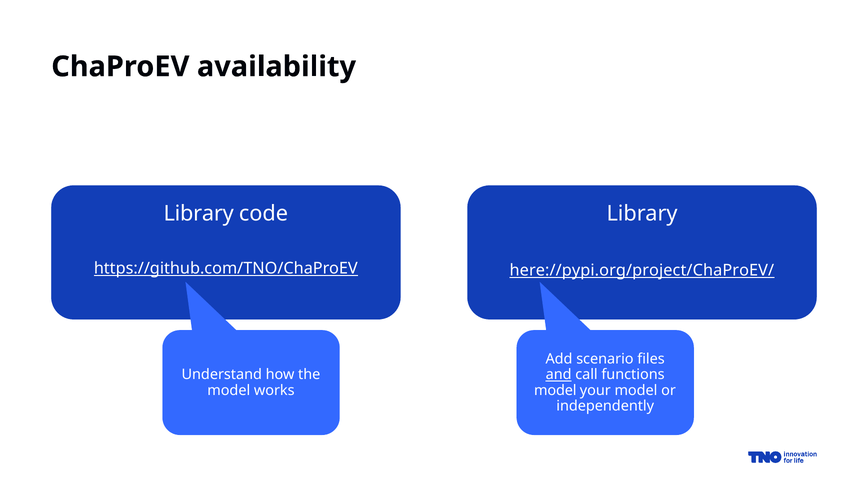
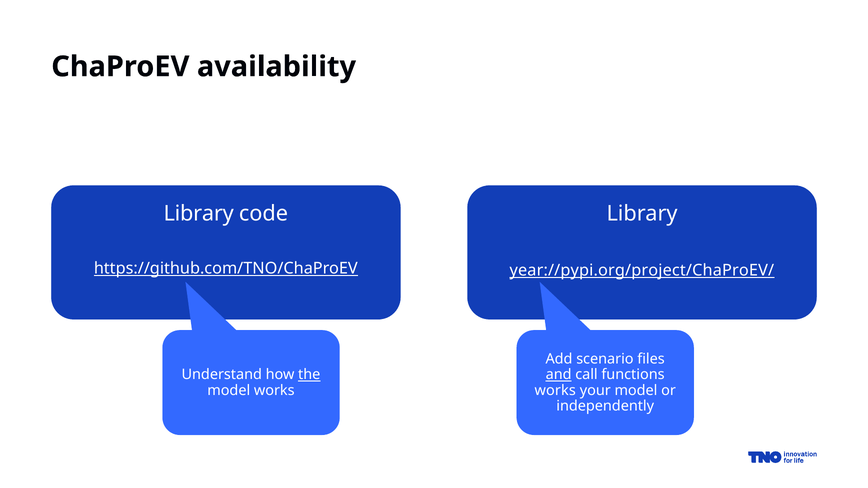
here://pypi.org/project/ChaProEV/: here://pypi.org/project/ChaProEV/ -> year://pypi.org/project/ChaProEV/ (642, 270)
the underline: none -> present (309, 375)
model: model -> works (555, 390)
